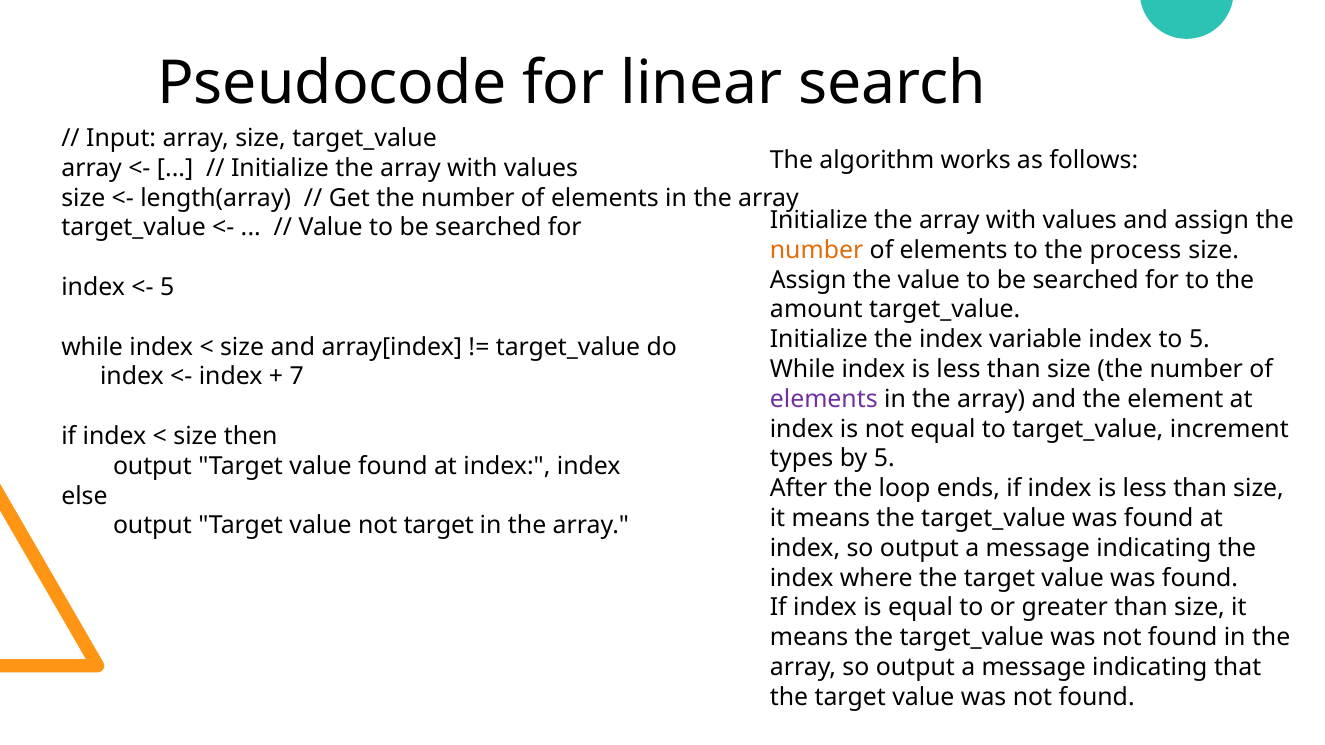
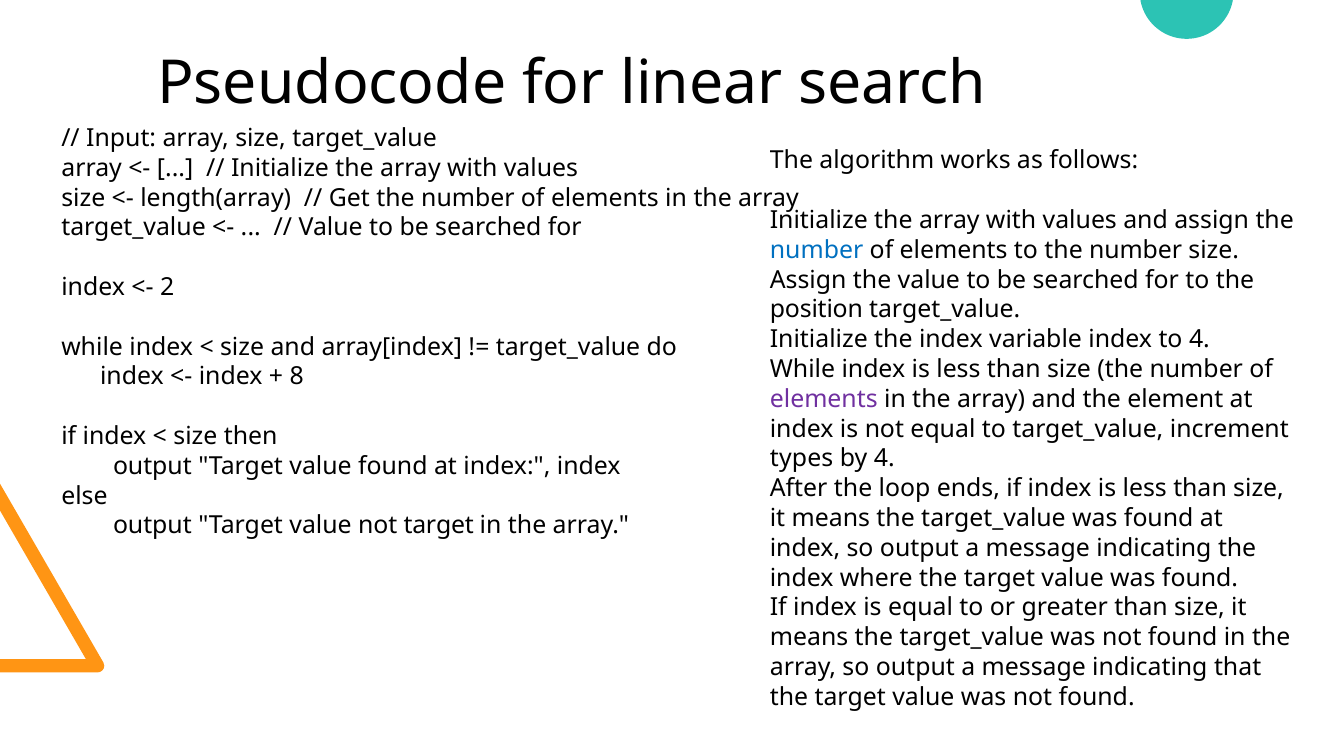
number colour: orange -> blue (817, 250)
to the process: process -> number (1136, 250)
5: 5 -> 2 (167, 287)
amount: amount -> position (816, 310)
to 5: 5 -> 4 (1199, 340)
7: 7 -> 8 (297, 377)
by 5: 5 -> 4 (884, 459)
